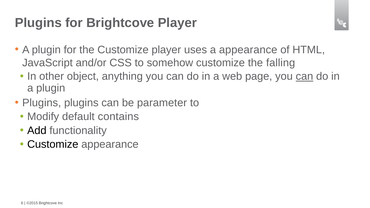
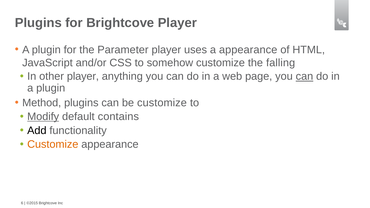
the Customize: Customize -> Parameter (123, 50)
other object: object -> player (83, 76)
Plugins: Plugins -> Method (42, 103)
be parameter: parameter -> customize (162, 103)
Modify underline: none -> present (43, 117)
Customize colour: black -> orange (53, 144)
